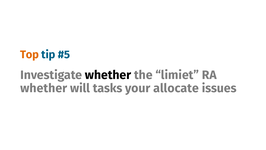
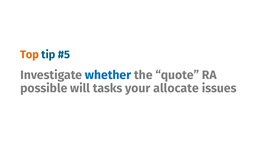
whether colour: black -> blue (108, 75)
limiet: limiet -> quote (177, 75)
whether: whether -> possible (44, 88)
